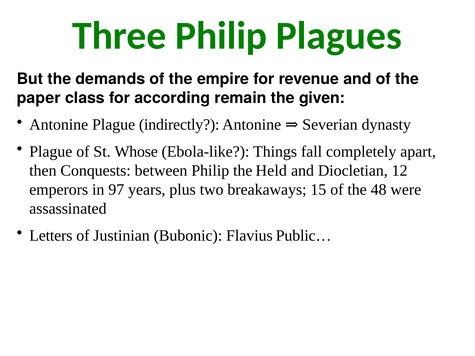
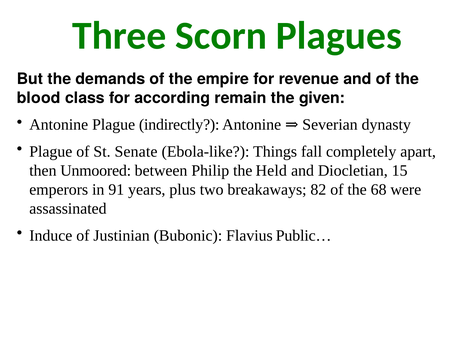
Three Philip: Philip -> Scorn (221, 36)
paper: paper -> blood (39, 98)
Whose: Whose -> Senate (136, 152)
Conquests: Conquests -> Unmoored (96, 171)
12: 12 -> 15 (400, 171)
97: 97 -> 91 (116, 190)
15: 15 -> 82 (318, 190)
48: 48 -> 68 (379, 190)
Letters: Letters -> Induce (51, 236)
